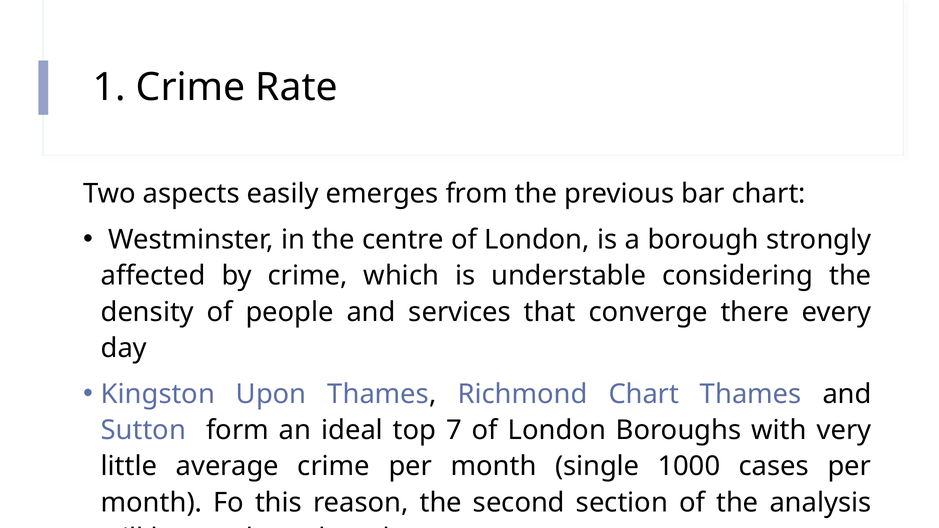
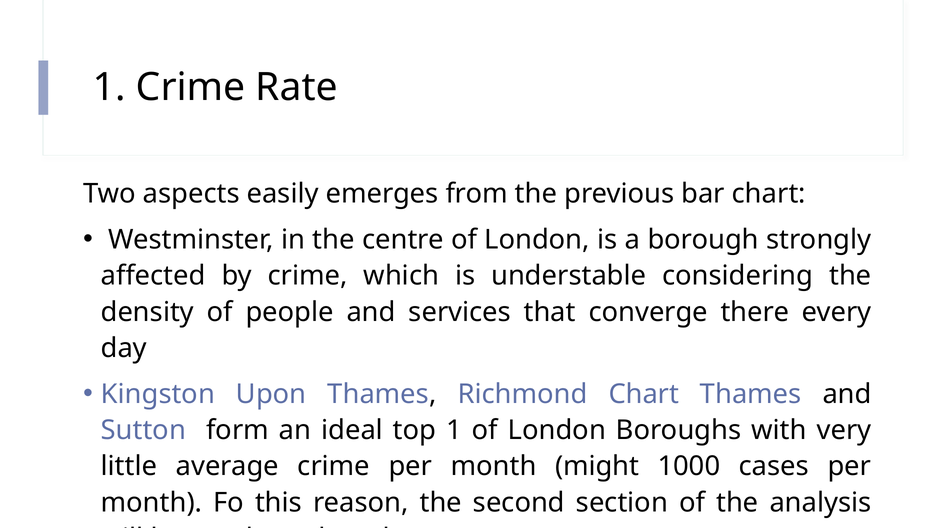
top 7: 7 -> 1 (454, 430)
single: single -> might (597, 467)
